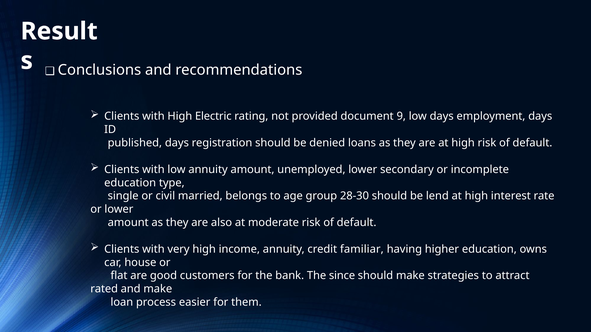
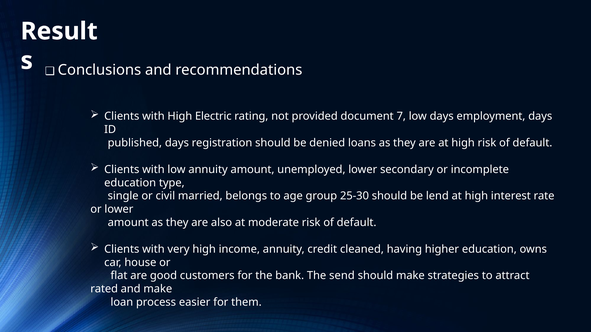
9: 9 -> 7 (401, 117)
28-30: 28-30 -> 25-30 (354, 196)
familiar: familiar -> cleaned (362, 250)
since: since -> send (342, 276)
